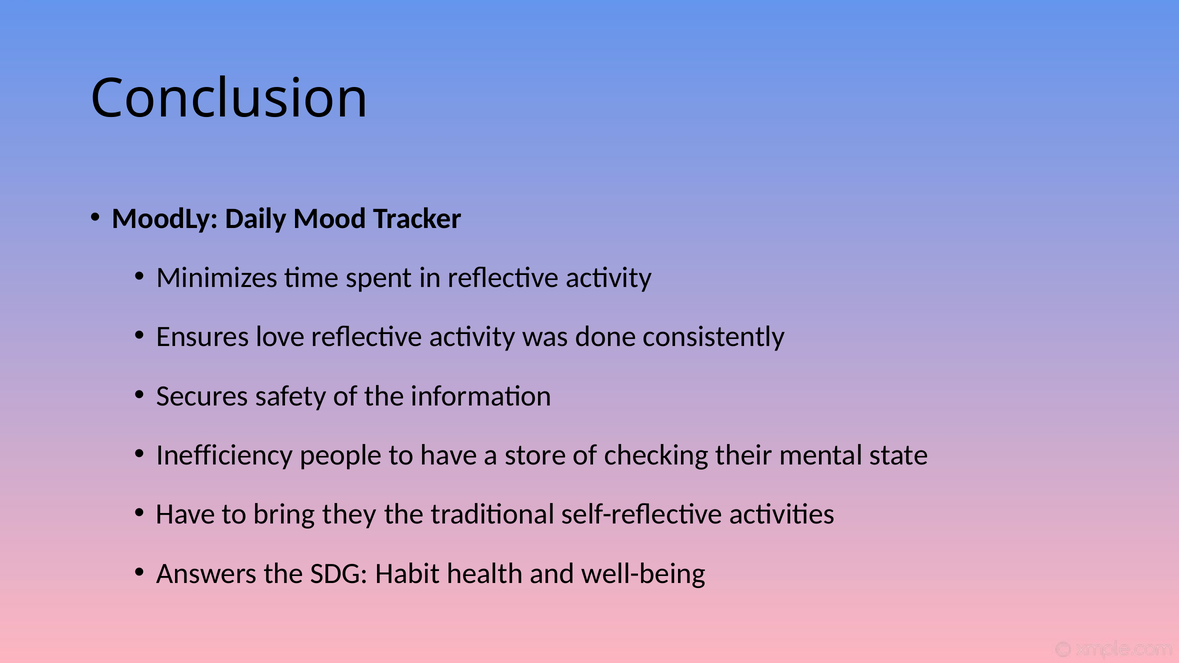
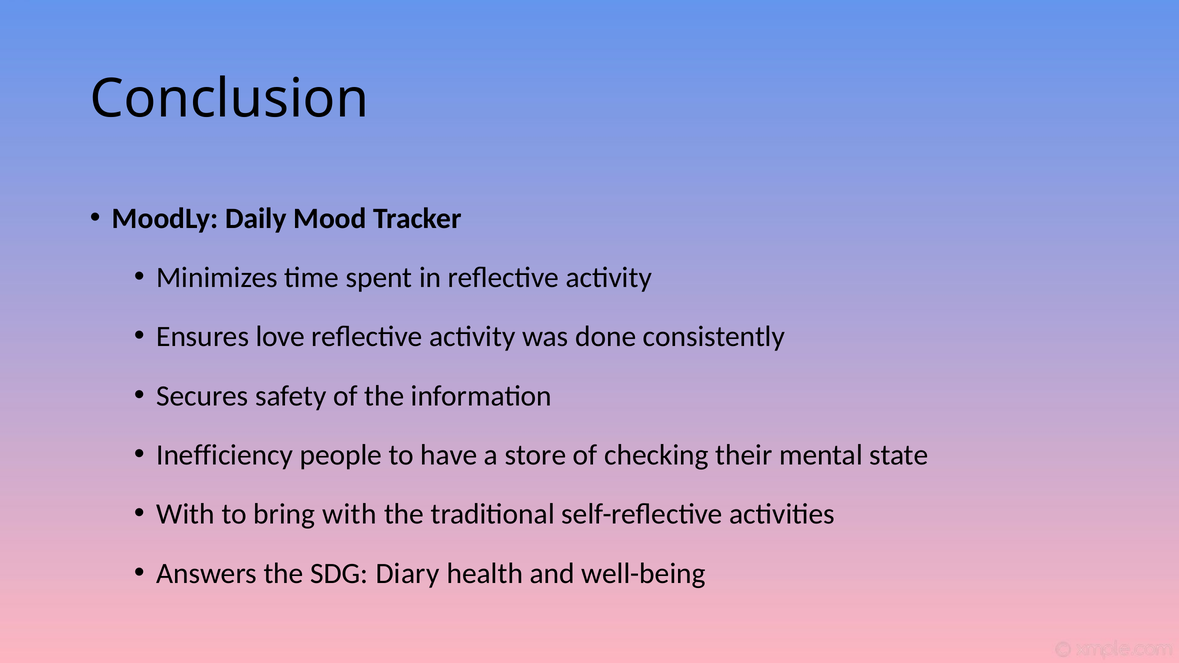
Have: Have -> With (186, 514)
bring they: they -> with (349, 514)
Habit: Habit -> Diary (407, 573)
